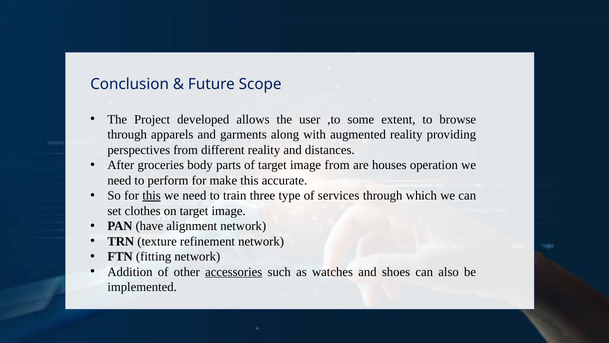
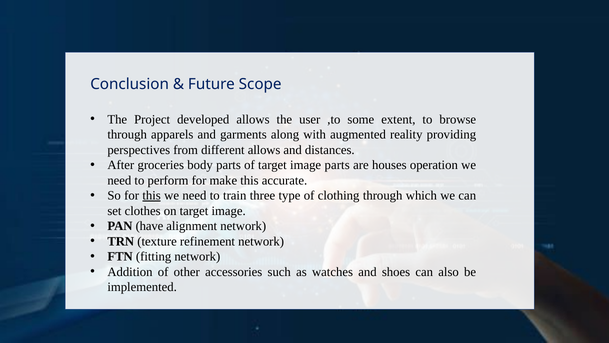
different reality: reality -> allows (264, 150)
image from: from -> parts (337, 165)
services: services -> clothing (339, 195)
accessories underline: present -> none (234, 271)
